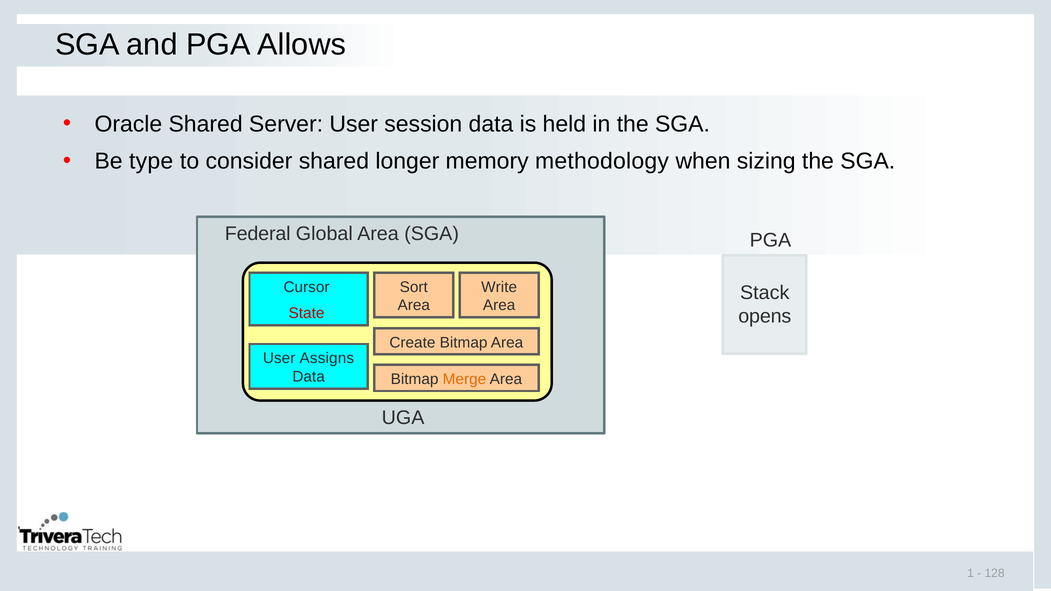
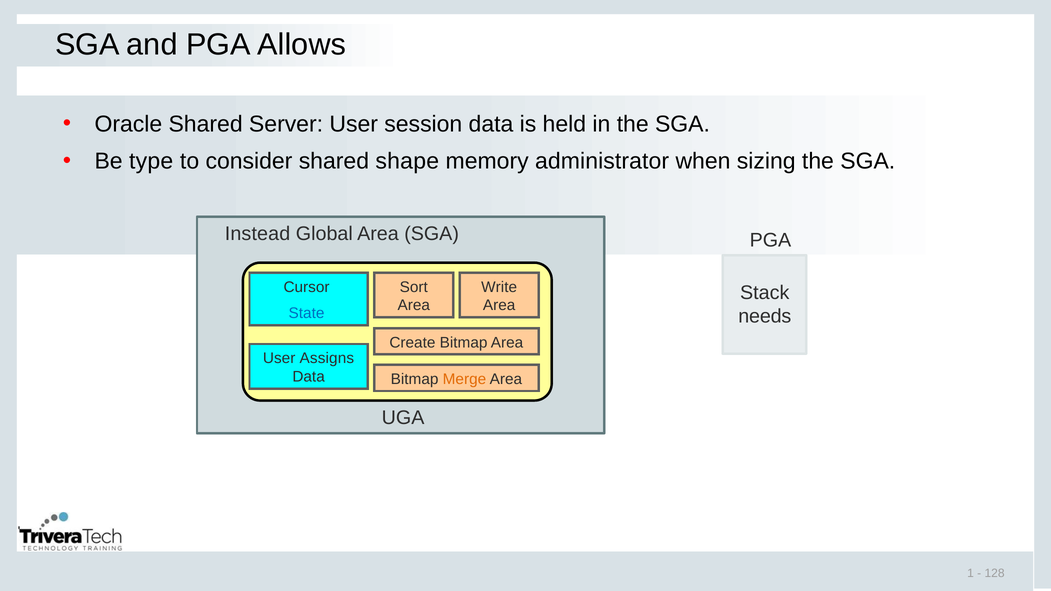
longer: longer -> shape (407, 161)
methodology: methodology -> administrator (602, 161)
Federal: Federal -> Instead (258, 234)
State colour: red -> blue (307, 313)
opens: opens -> needs (765, 317)
